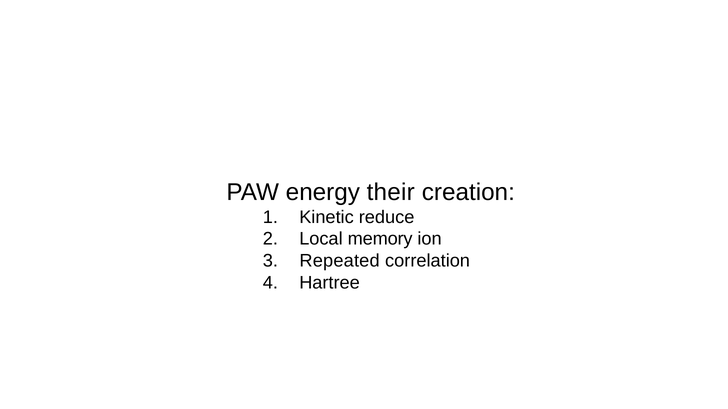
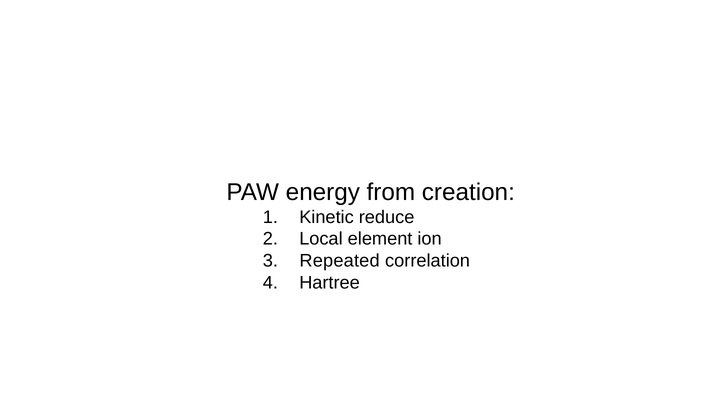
their: their -> from (391, 192)
memory: memory -> element (380, 239)
